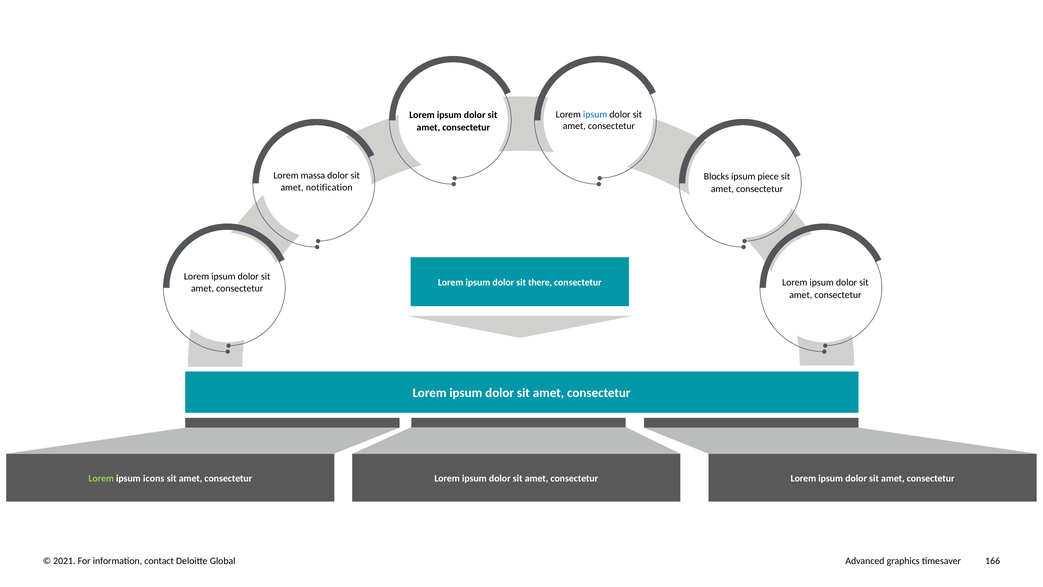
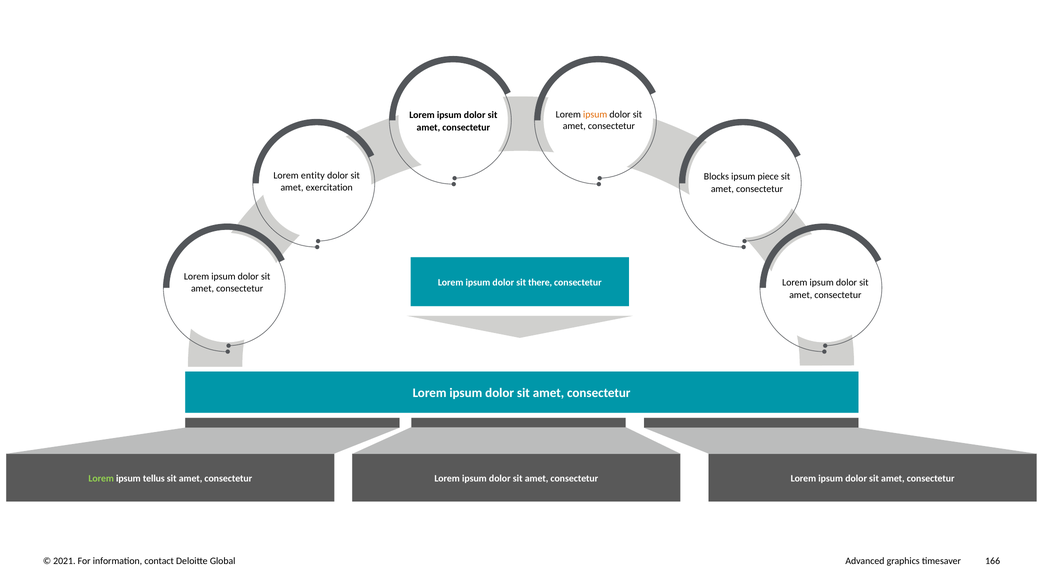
ipsum colour: blue -> orange (595, 114)
massa: massa -> entity (313, 176)
notification: notification -> exercitation (329, 187)
icons: icons -> tellus (154, 478)
